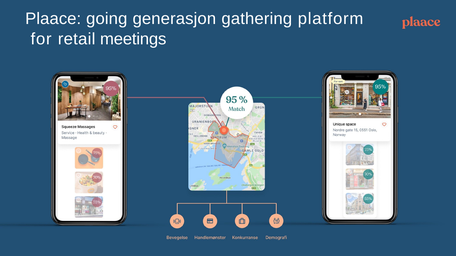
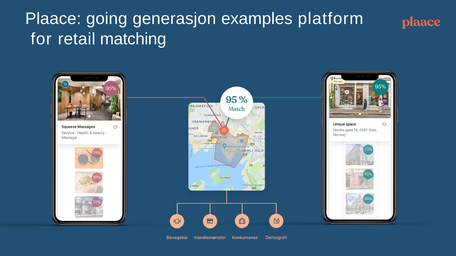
gathering: gathering -> examples (257, 19)
meetings: meetings -> matching (133, 39)
